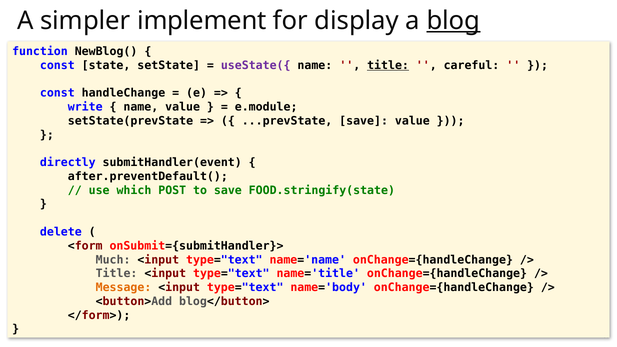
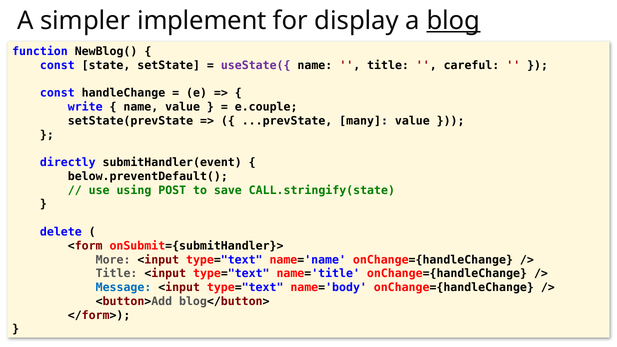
title underline: present -> none (388, 65)
e.module: e.module -> e.couple (266, 107)
...prevState save: save -> many (364, 121)
after.preventDefault(: after.preventDefault( -> below.preventDefault( (148, 176)
which: which -> using (134, 190)
FOOD.stringify(state: FOOD.stringify(state -> CALL.stringify(state (322, 190)
Much: Much -> More (113, 260)
Message colour: orange -> blue (124, 288)
